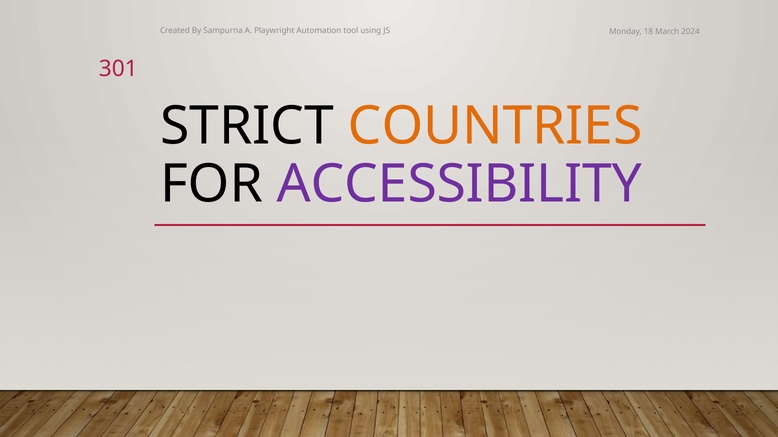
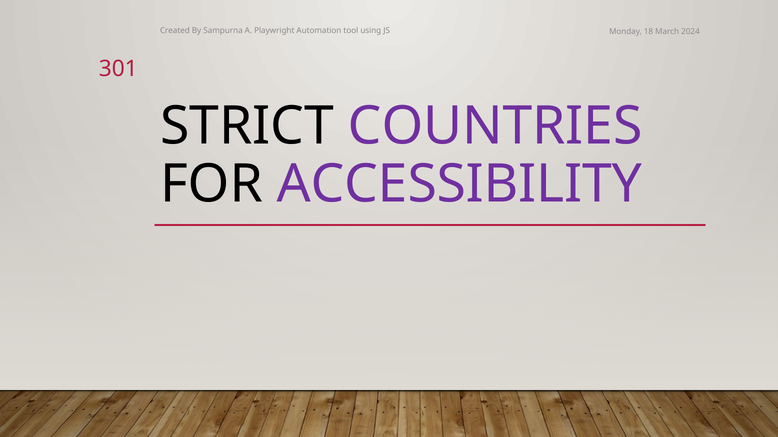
COUNTRIES colour: orange -> purple (495, 126)
